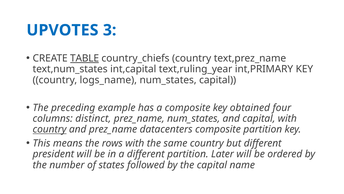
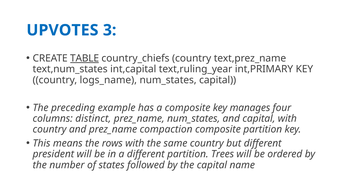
obtained: obtained -> manages (250, 107)
country underline: present -> none (50, 129)
datacenters: datacenters -> compaction (166, 129)
Later: Later -> Trees (223, 154)
